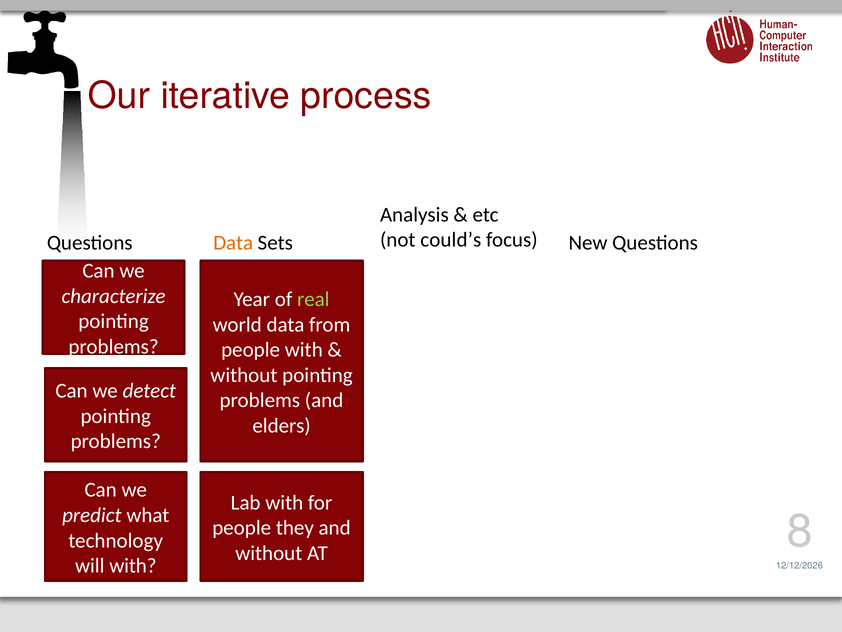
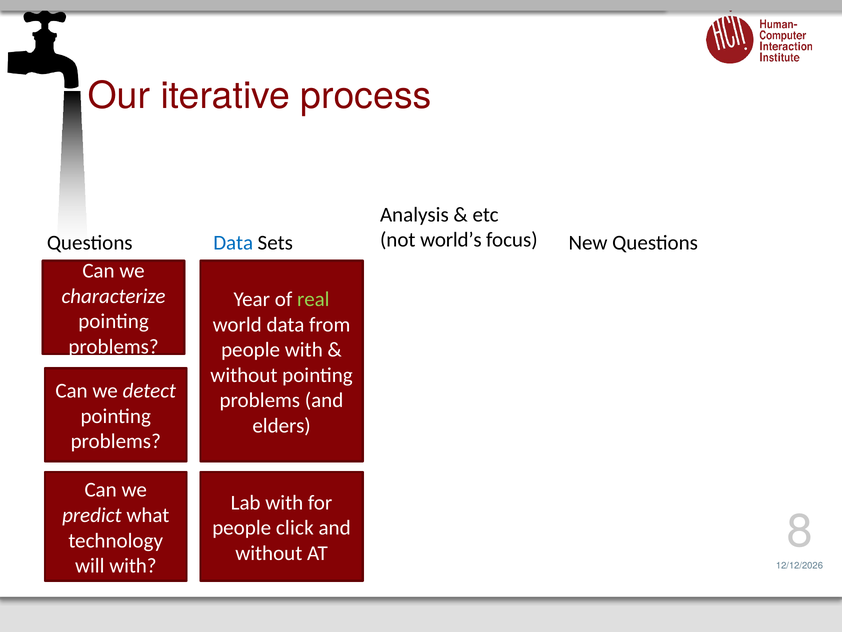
could’s: could’s -> world’s (451, 240)
Data colour: orange -> blue (233, 243)
they: they -> click (295, 527)
